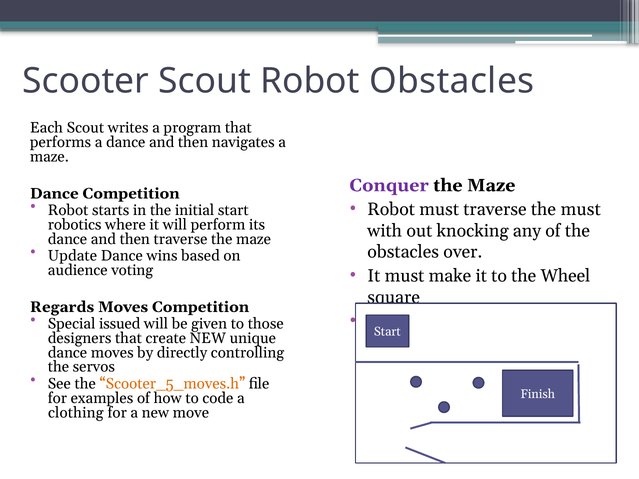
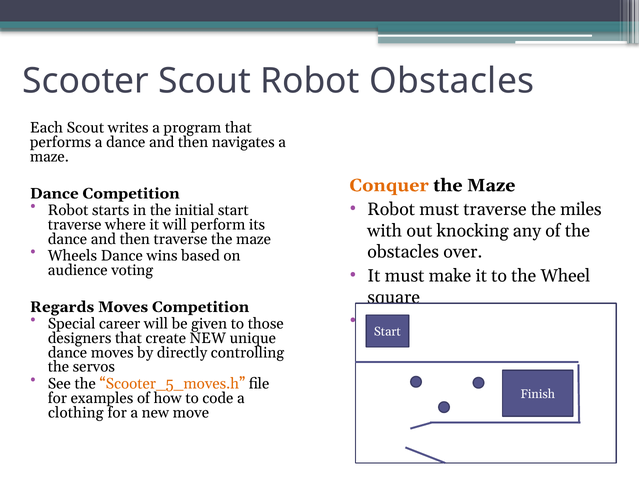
Conquer colour: purple -> orange (389, 185)
the must: must -> miles (581, 209)
robotics: robotics -> traverse (75, 225)
Update: Update -> Wheels (72, 256)
issued: issued -> career (120, 324)
